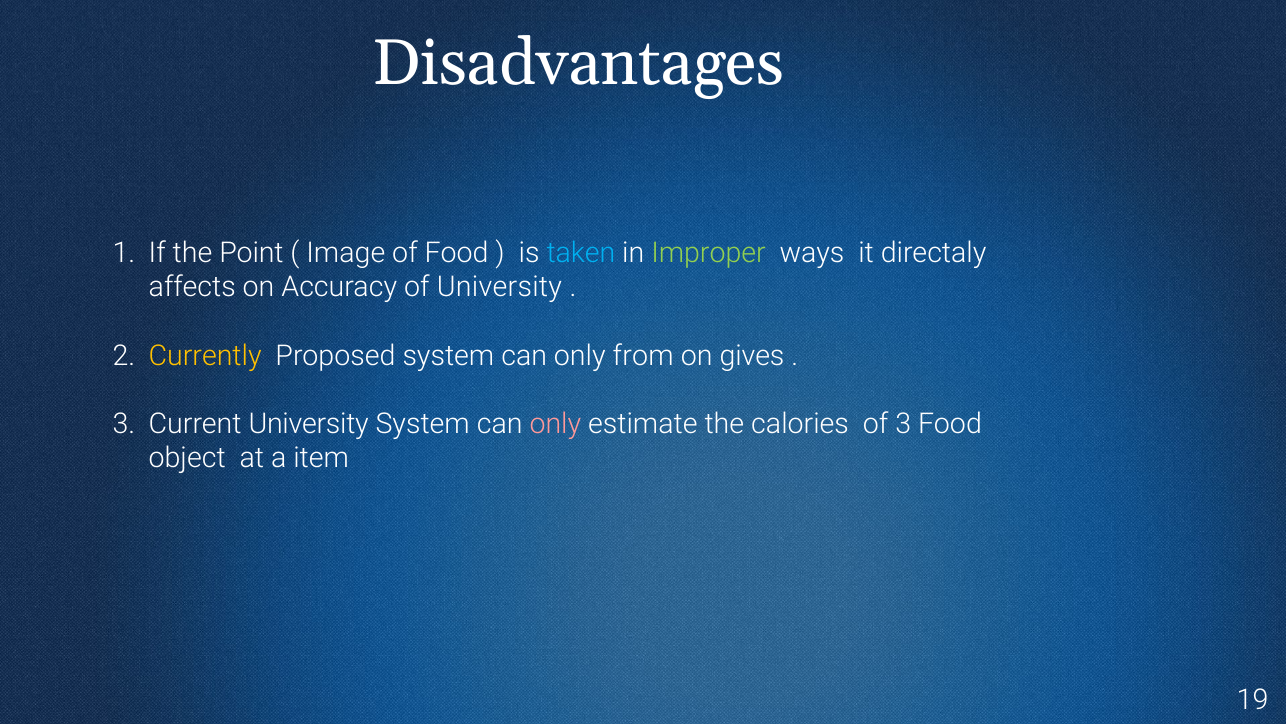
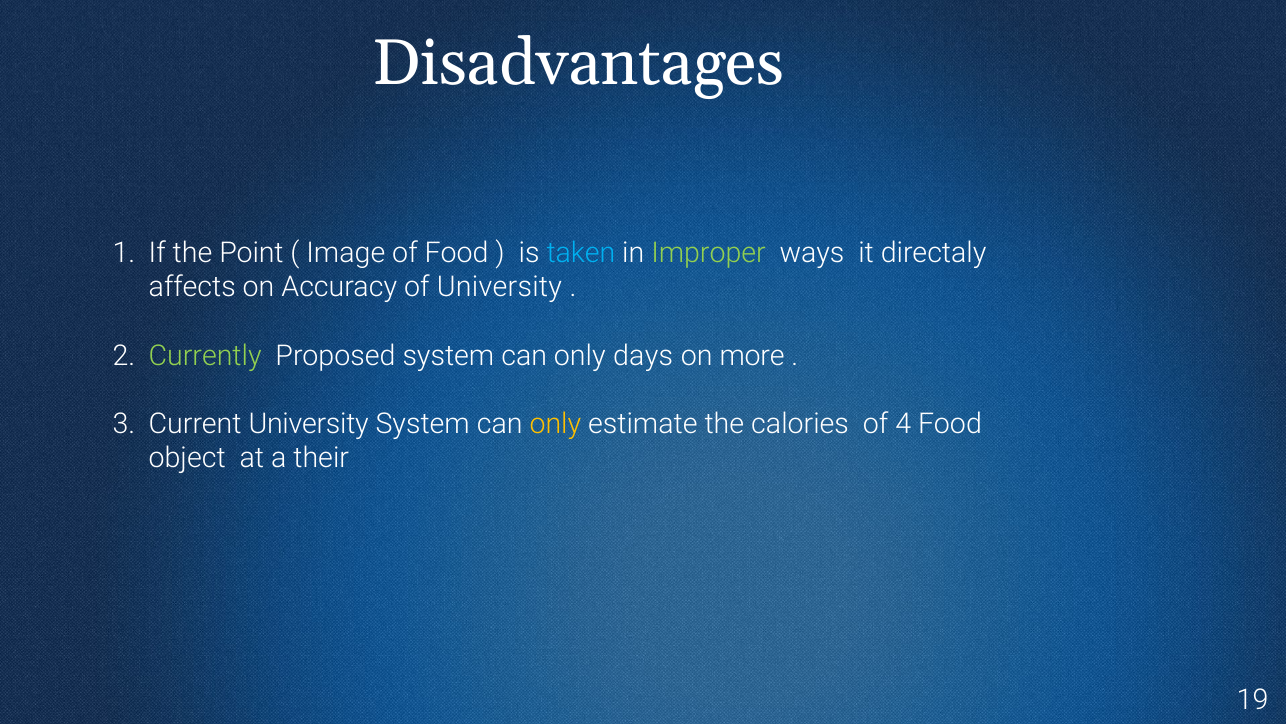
Currently colour: yellow -> light green (205, 355)
from: from -> days (643, 355)
gives: gives -> more (752, 355)
only colour: pink -> yellow (555, 424)
of 3: 3 -> 4 (903, 424)
item: item -> their (321, 458)
